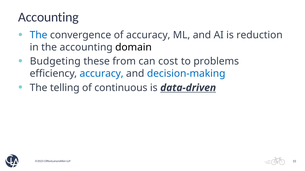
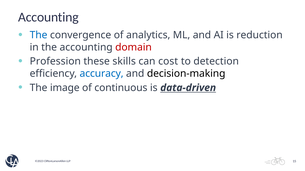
of accuracy: accuracy -> analytics (148, 35)
domain colour: black -> red (133, 47)
Budgeting: Budgeting -> Profession (55, 62)
from: from -> skills (124, 62)
problems: problems -> detection (216, 62)
decision-making colour: blue -> black (186, 74)
telling: telling -> image (65, 88)
